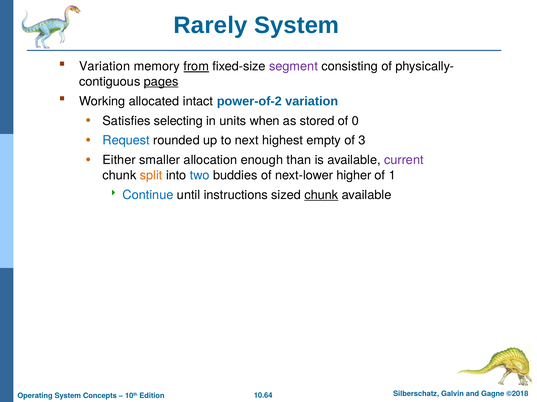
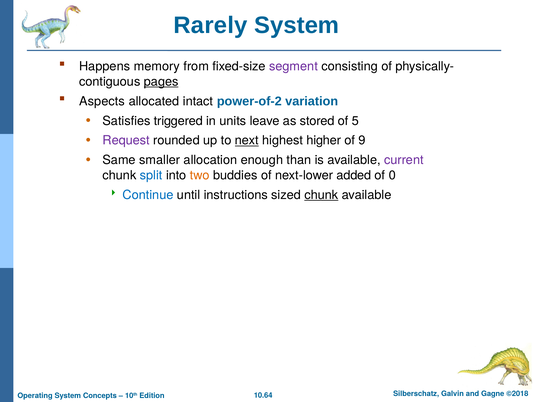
Variation: Variation -> Happens (105, 67)
from underline: present -> none (196, 67)
Working: Working -> Aspects (102, 101)
selecting: selecting -> triggered (178, 121)
when: when -> leave (265, 121)
0: 0 -> 5 (355, 121)
Request colour: blue -> purple (126, 141)
next underline: none -> present (247, 141)
empty: empty -> higher (324, 141)
3: 3 -> 9 (362, 141)
Either: Either -> Same (119, 160)
split colour: orange -> blue (151, 176)
two colour: blue -> orange (200, 176)
higher: higher -> added (354, 176)
1: 1 -> 0 (392, 176)
